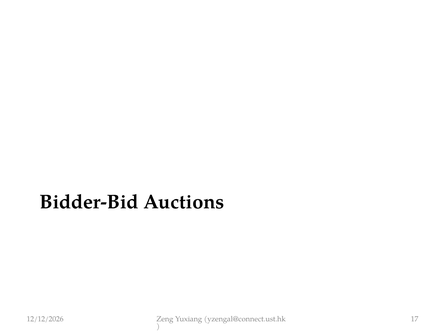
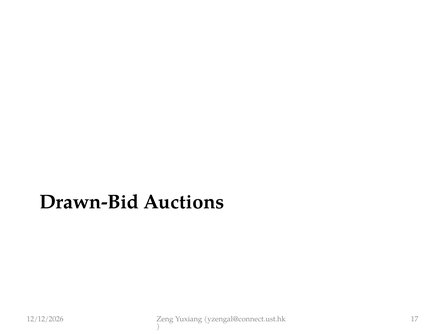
Bidder-Bid: Bidder-Bid -> Drawn-Bid (89, 202)
